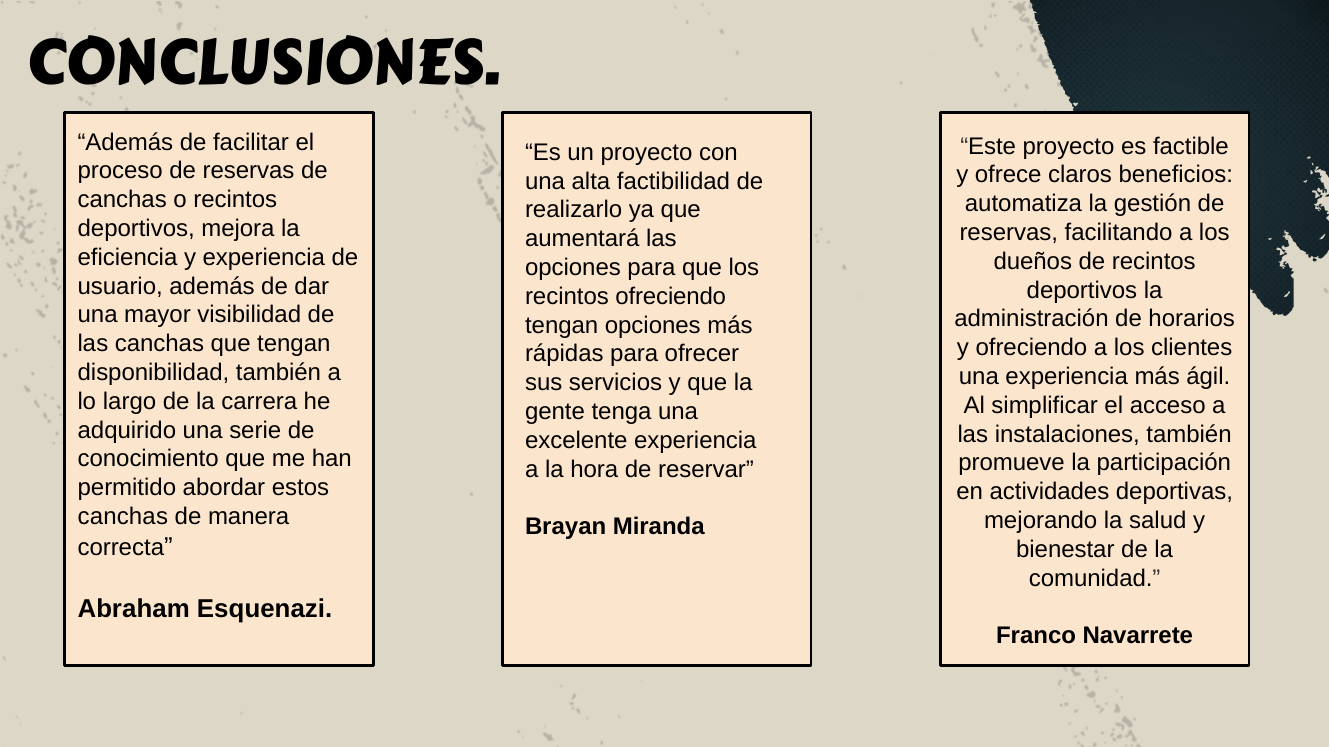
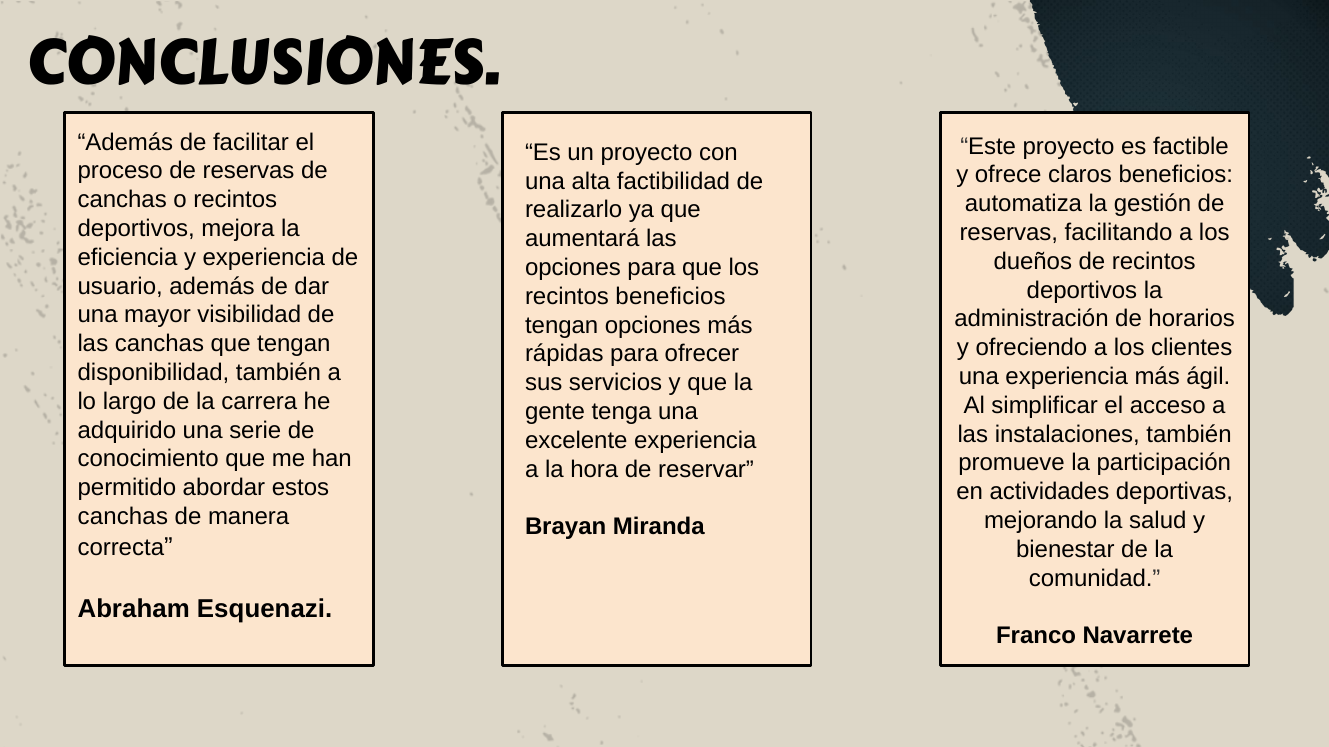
recintos ofreciendo: ofreciendo -> beneficios (671, 297)
